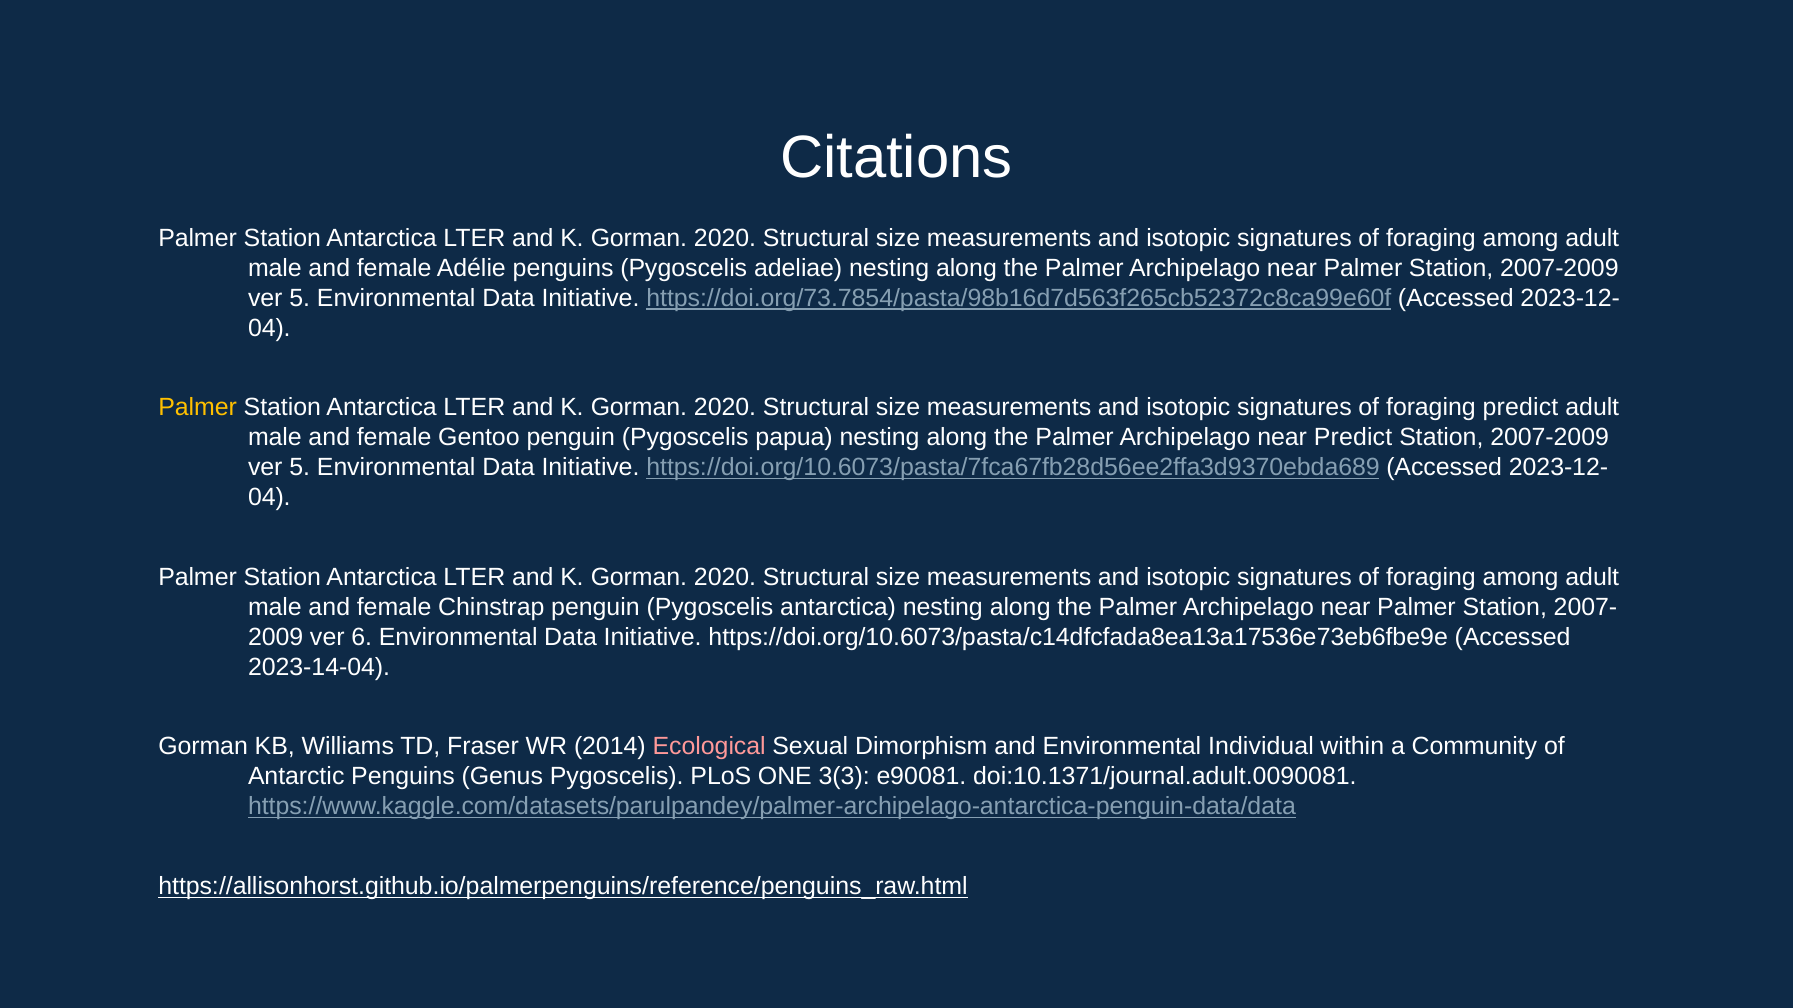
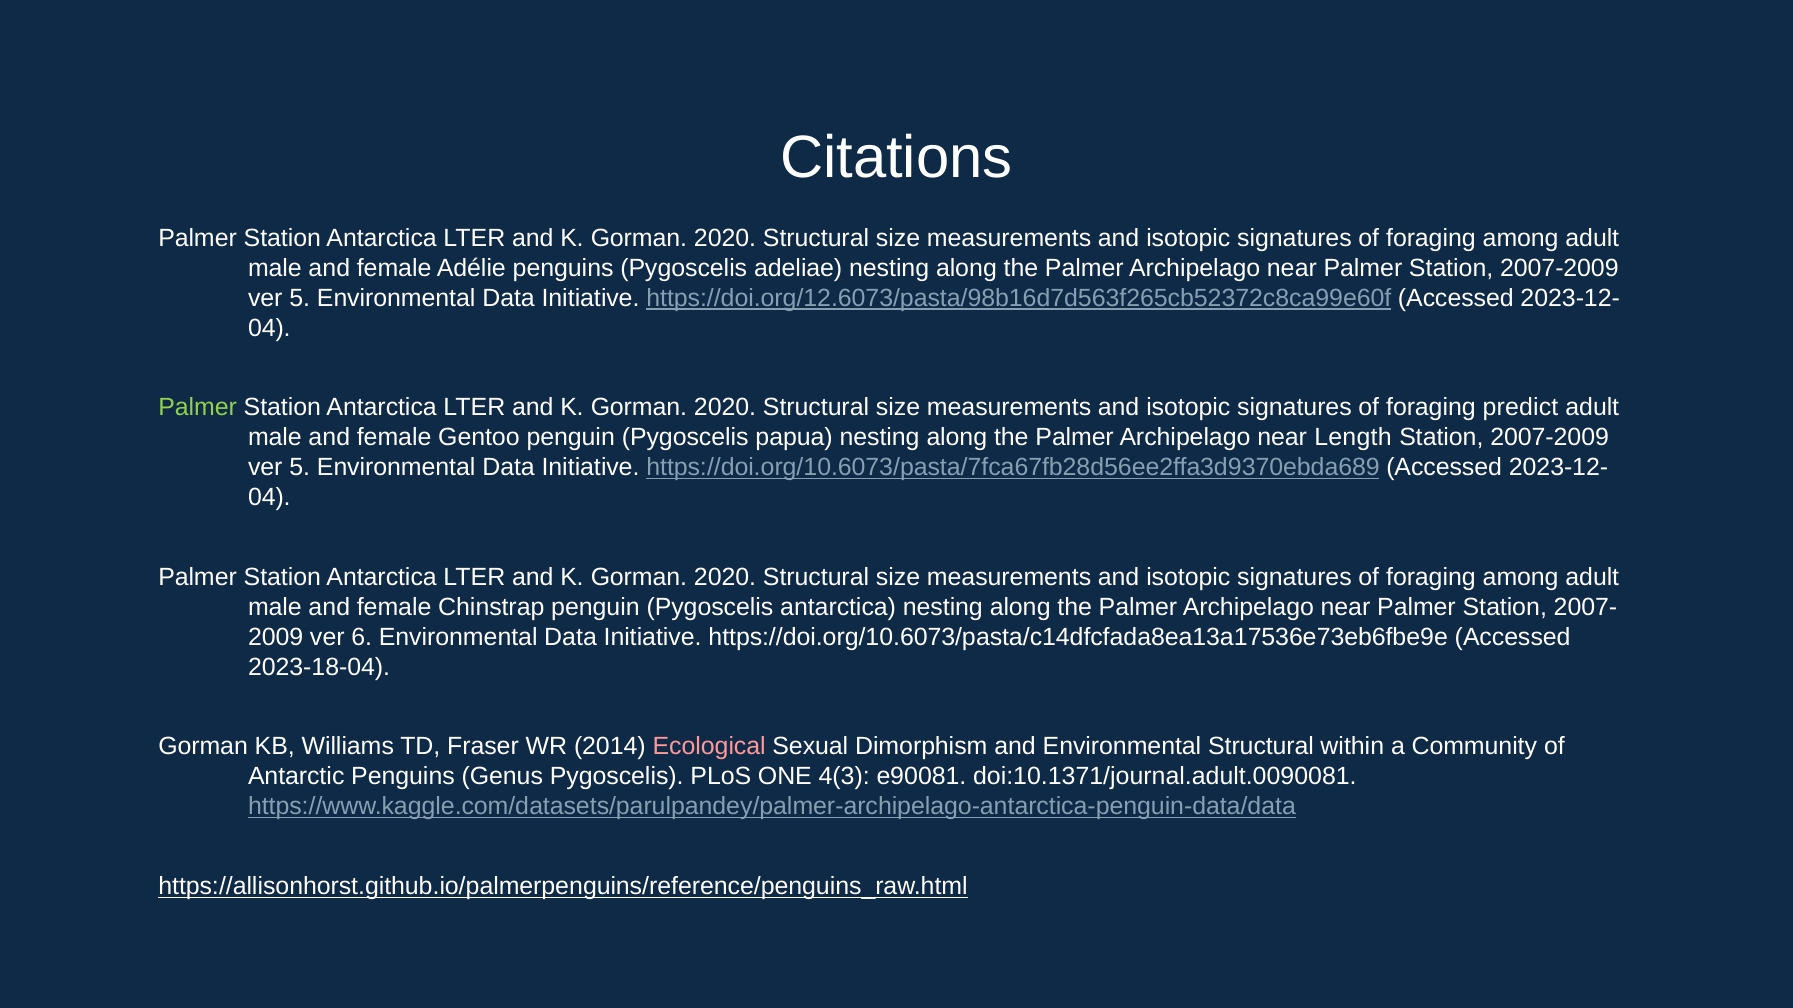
https://doi.org/73.7854/pasta/98b16d7d563f265cb52372c8ca99e60f: https://doi.org/73.7854/pasta/98b16d7d563f265cb52372c8ca99e60f -> https://doi.org/12.6073/pasta/98b16d7d563f265cb52372c8ca99e60f (1019, 298)
Palmer colour: yellow -> light green (198, 408)
near Predict: Predict -> Length (1353, 438)
2023-14-04: 2023-14-04 -> 2023-18-04 (319, 667)
Environmental Individual: Individual -> Structural (1261, 747)
3(3: 3(3 -> 4(3 (844, 777)
